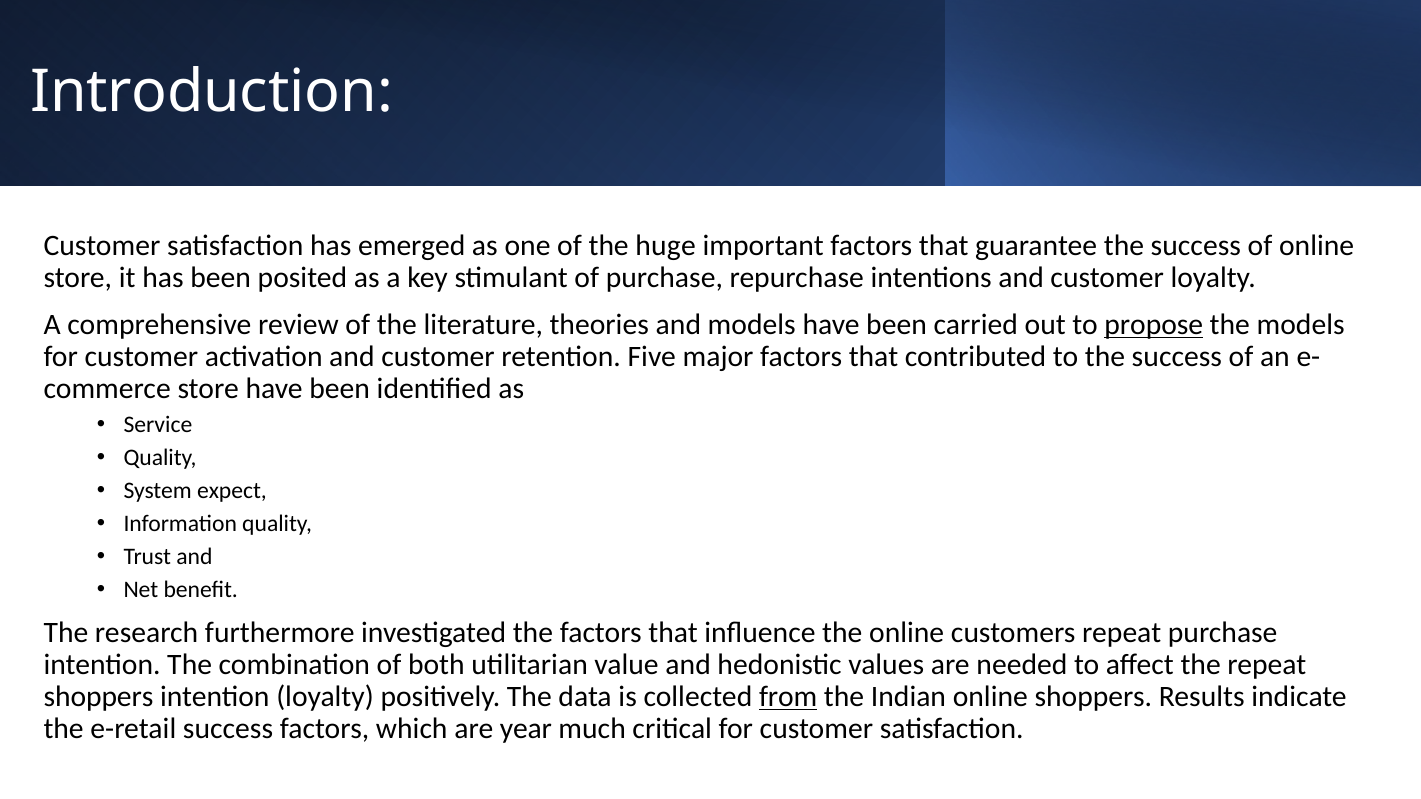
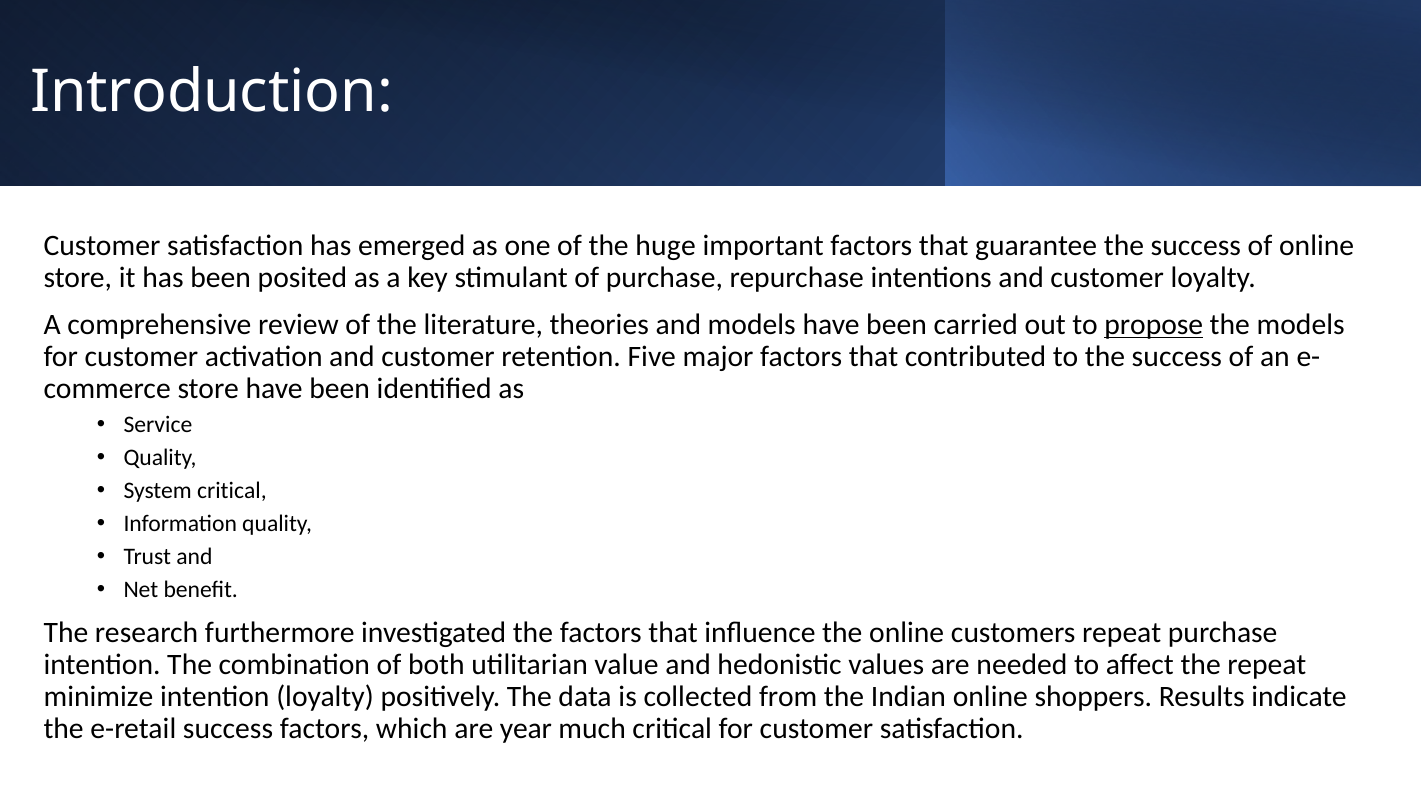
System expect: expect -> critical (232, 491)
shoppers: shoppers -> minimize (98, 697)
from underline: present -> none (788, 697)
